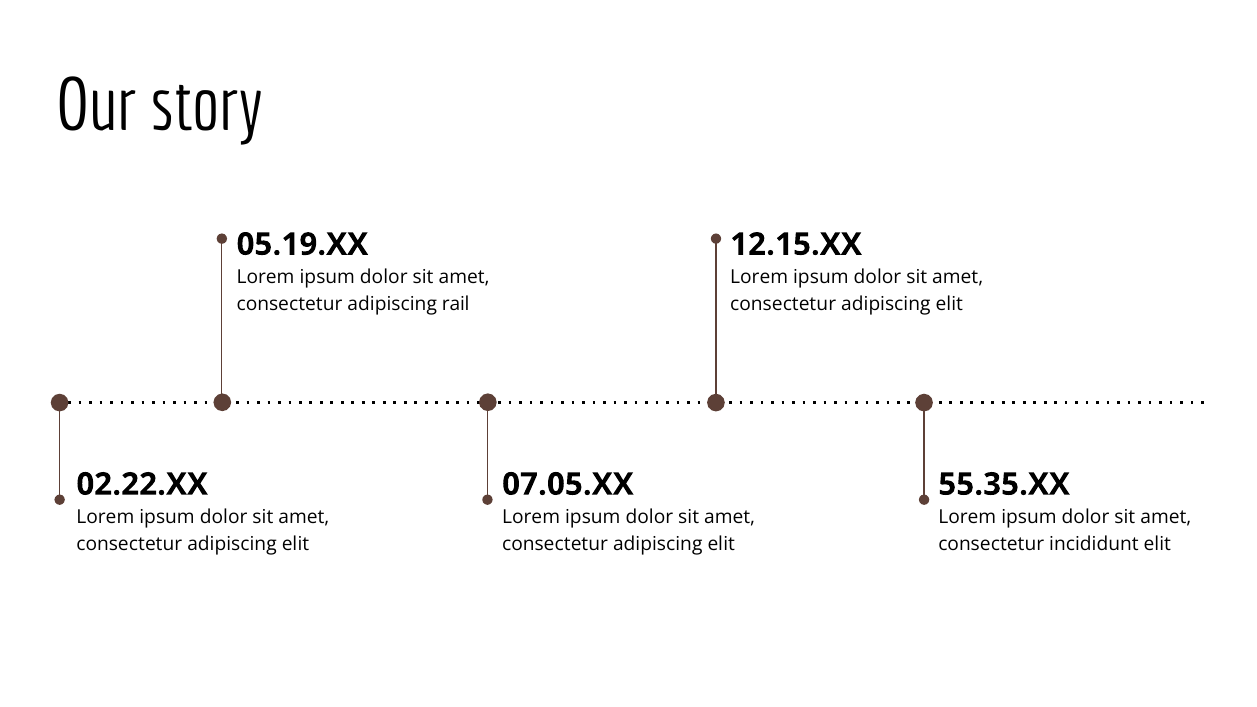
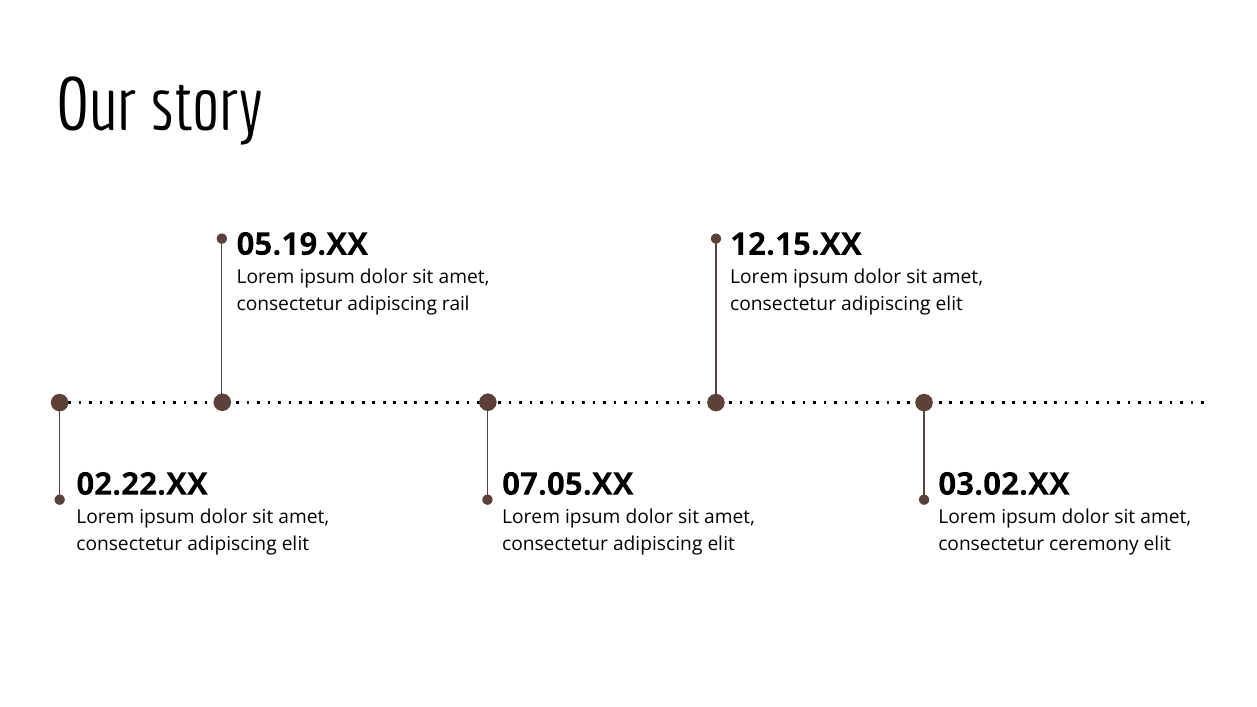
55.35.XX: 55.35.XX -> 03.02.XX (1004, 484)
incididunt: incididunt -> ceremony (1094, 544)
